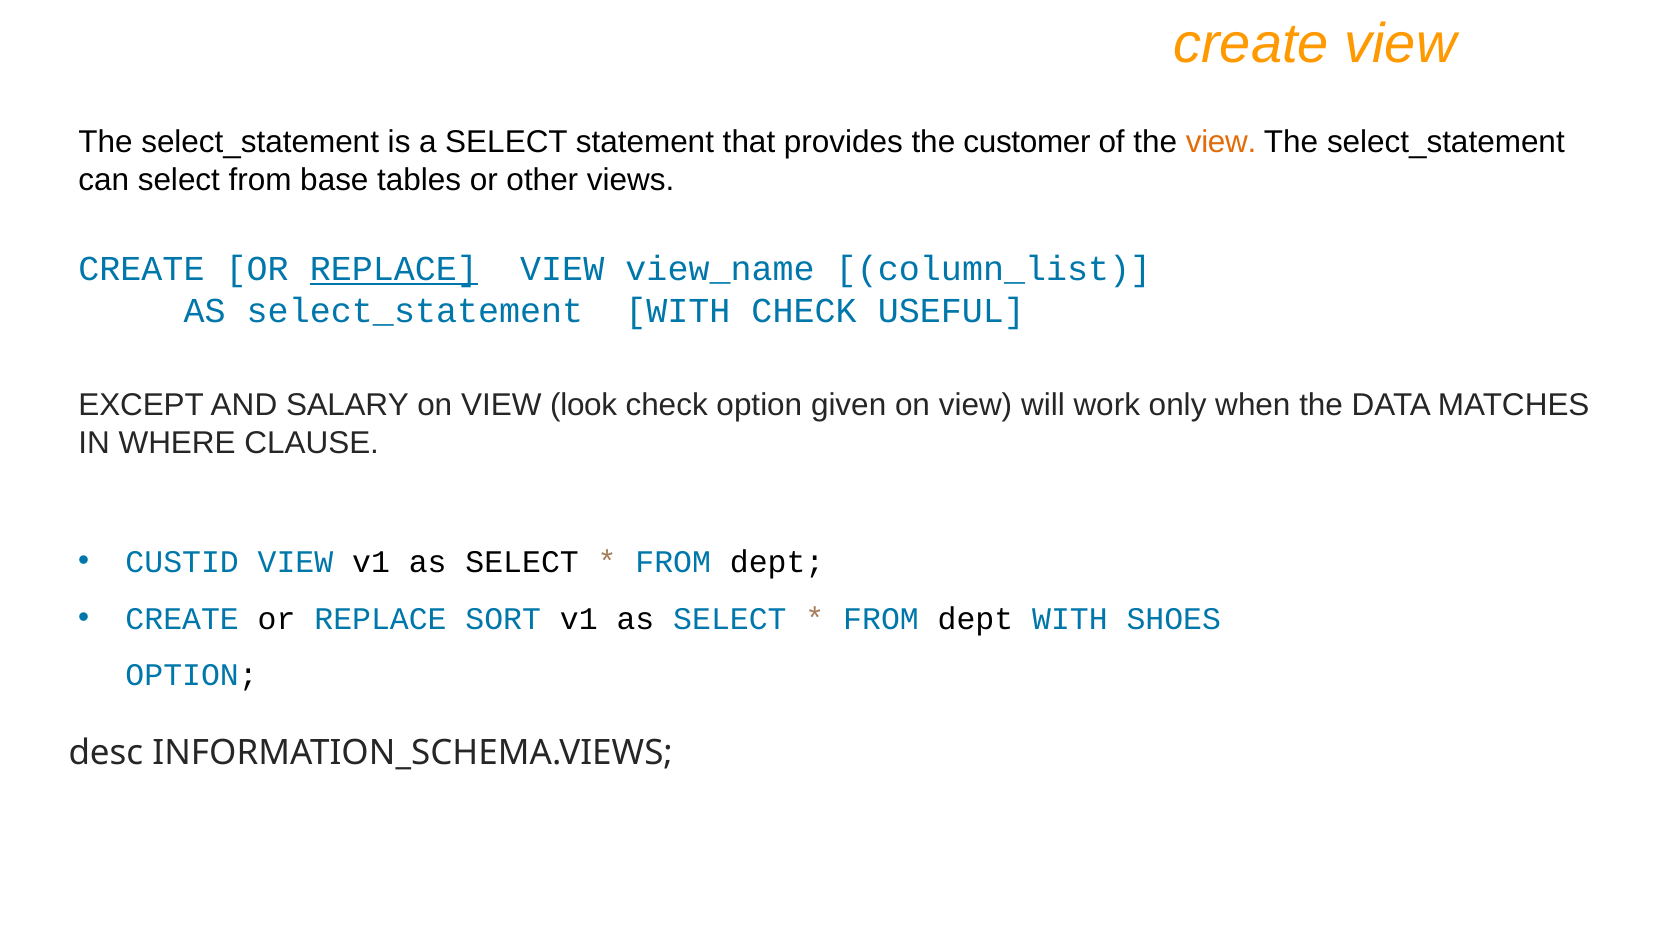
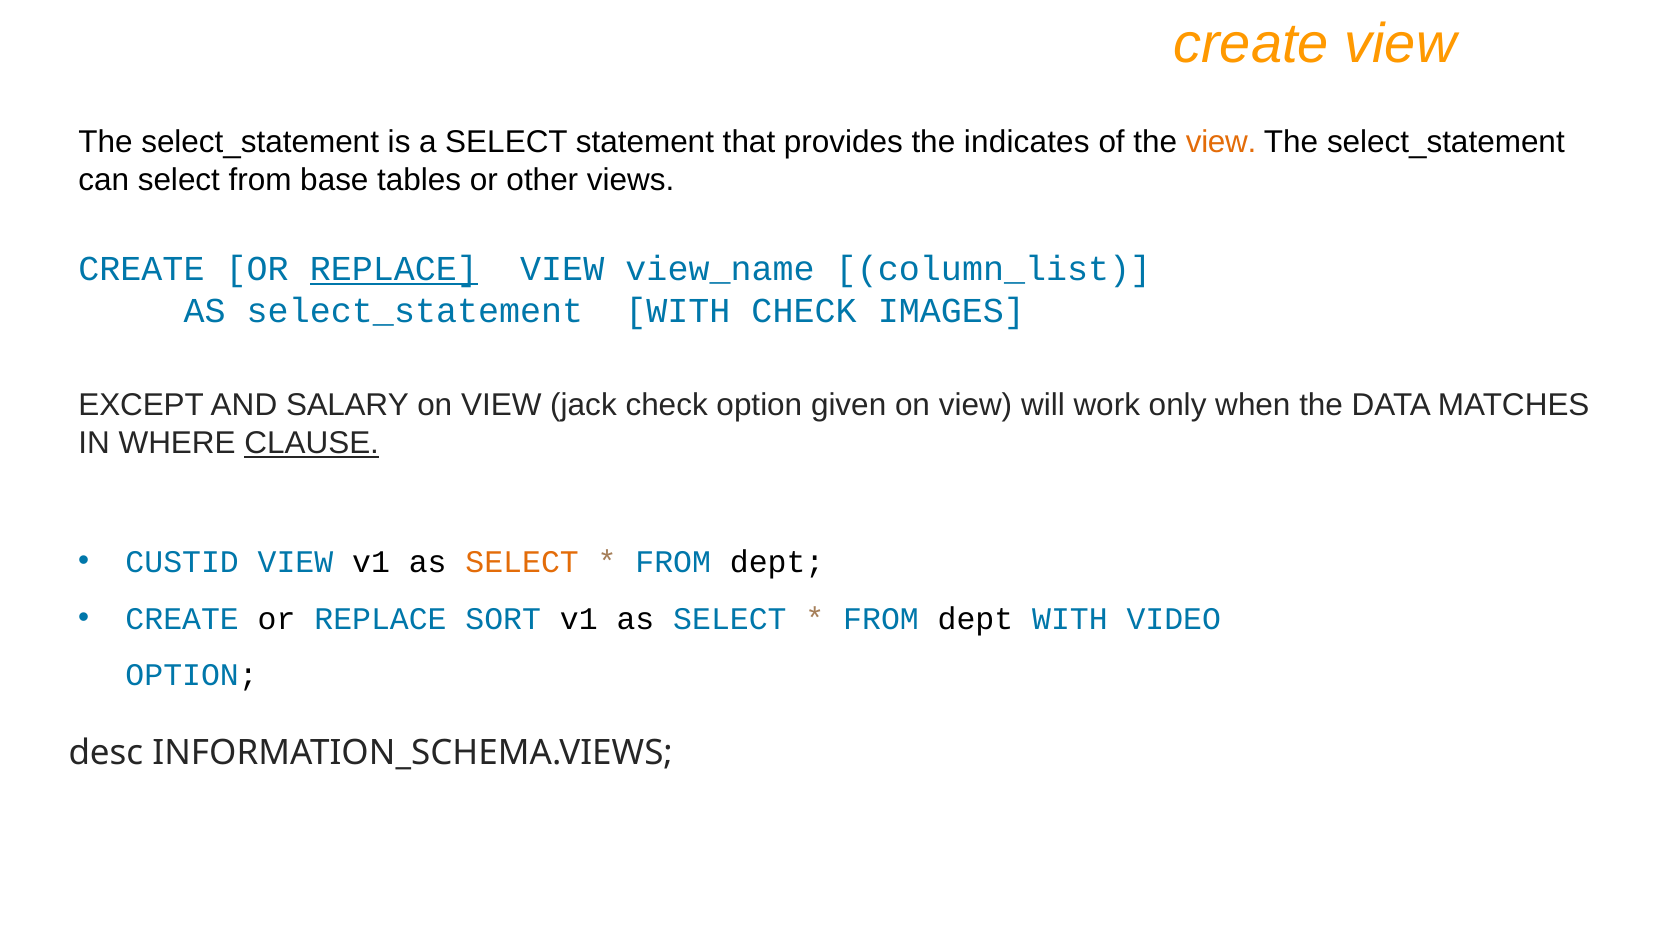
customer: customer -> indicates (1027, 143)
USEFUL: USEFUL -> IMAGES (951, 311)
look: look -> jack (583, 406)
CLAUSE underline: none -> present (312, 443)
SELECT colour: black -> orange (522, 563)
SHOES: SHOES -> VIDEO (1174, 619)
